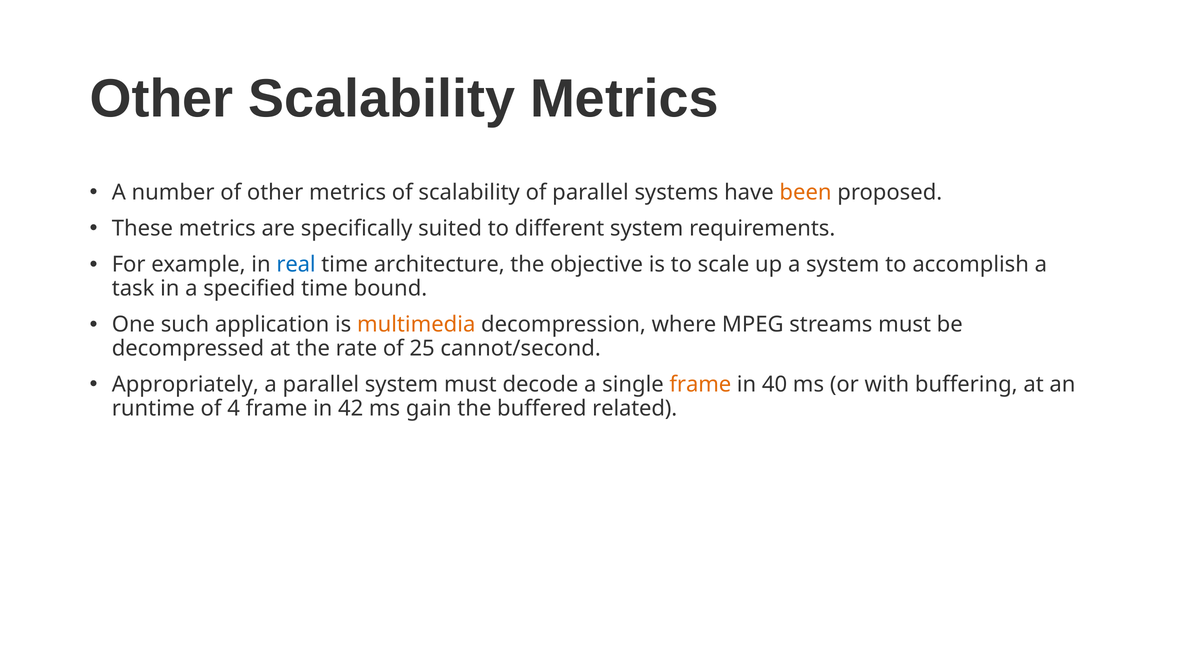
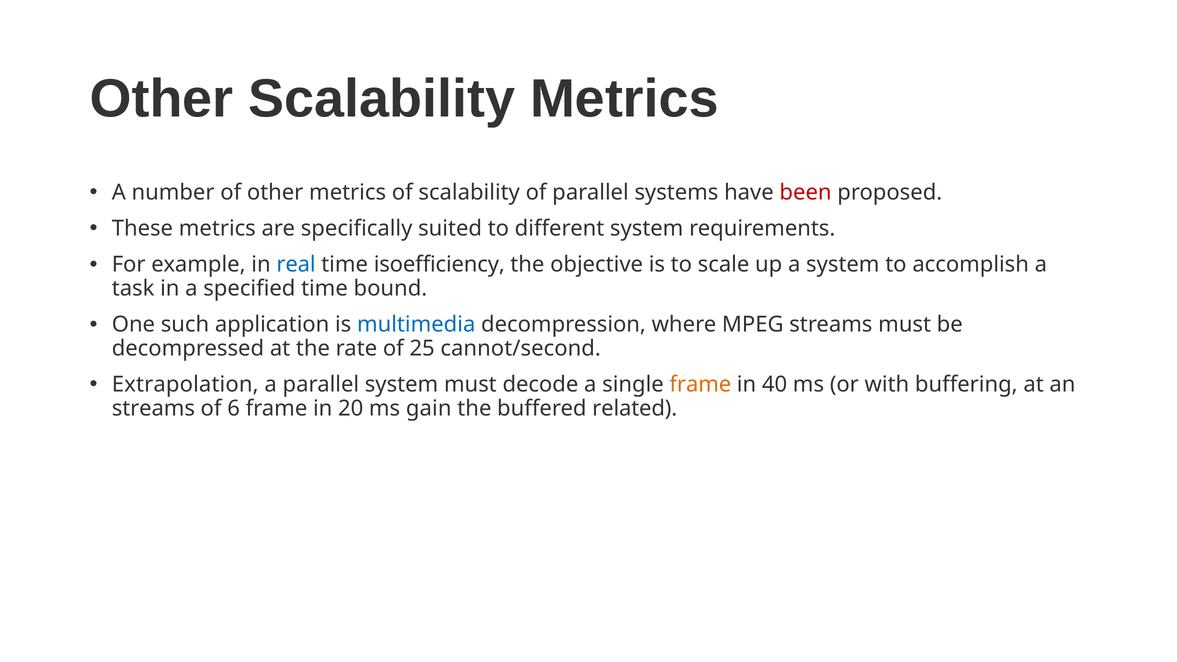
been colour: orange -> red (806, 192)
architecture: architecture -> isoefficiency (439, 265)
multimedia colour: orange -> blue (416, 325)
Appropriately: Appropriately -> Extrapolation (185, 385)
runtime: runtime -> streams (153, 408)
4: 4 -> 6 (234, 408)
42: 42 -> 20 (351, 408)
